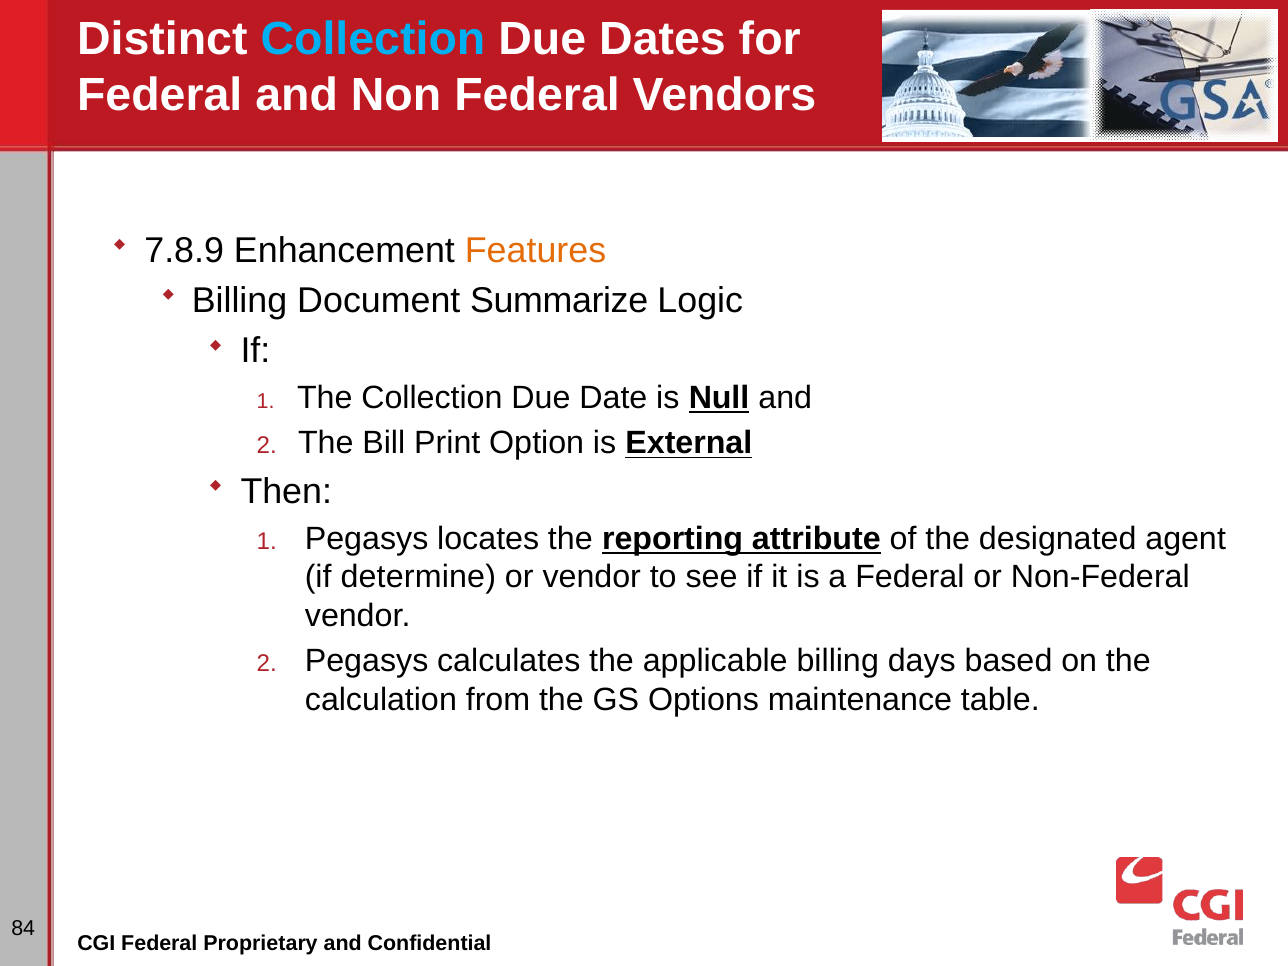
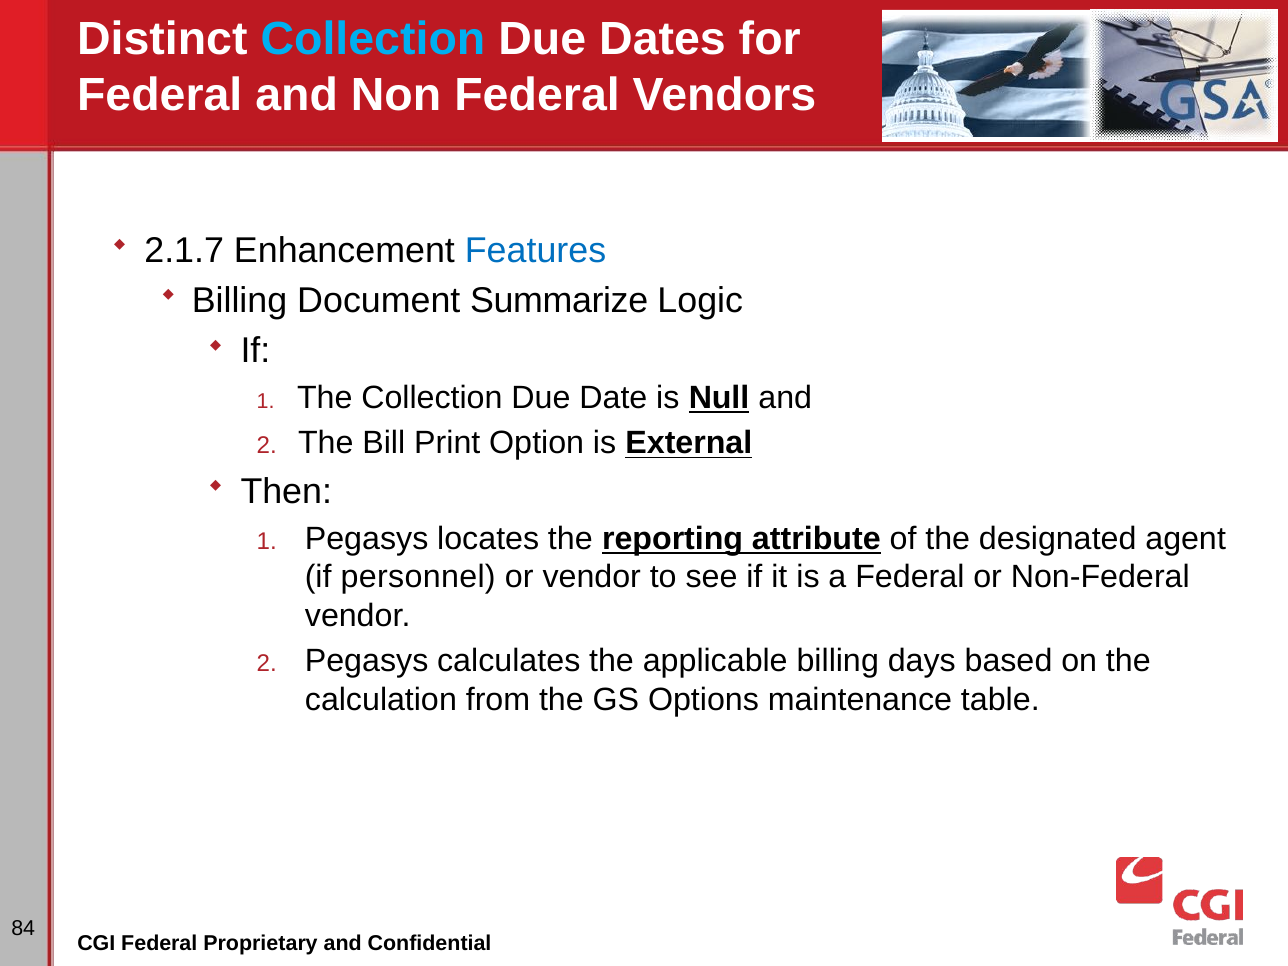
7.8.9: 7.8.9 -> 2.1.7 (184, 251)
Features colour: orange -> blue (536, 251)
determine: determine -> personnel (418, 577)
